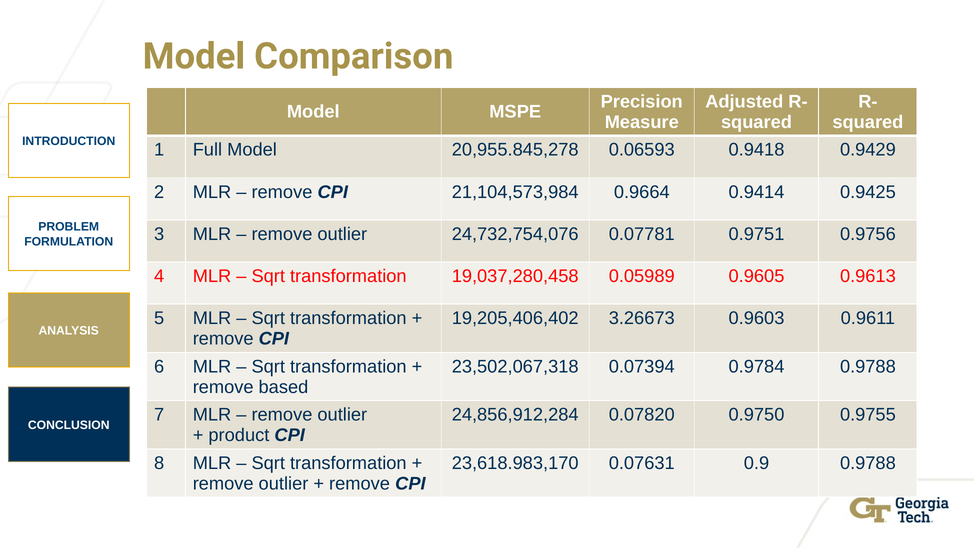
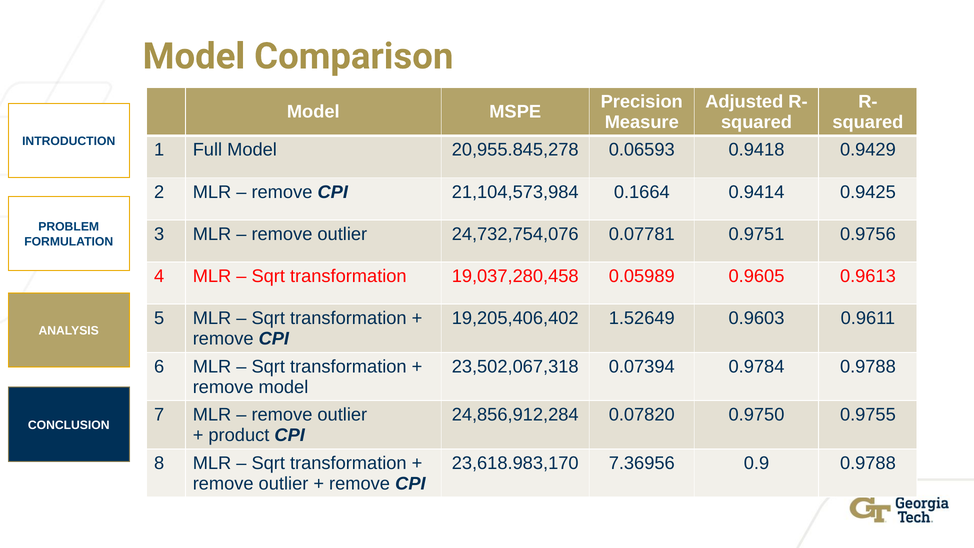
0.9664: 0.9664 -> 0.1664 (642, 192)
3.26673: 3.26673 -> 1.52649 (642, 318)
remove based: based -> model (283, 387)
0.07631: 0.07631 -> 7.36956 (642, 463)
